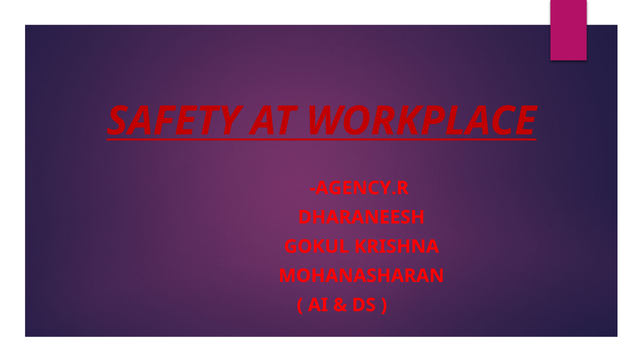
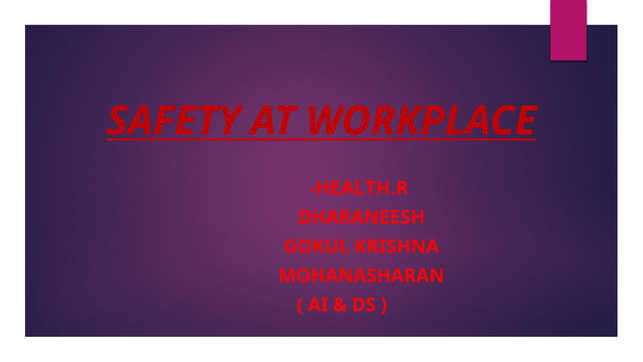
AGENCY.R: AGENCY.R -> HEALTH.R (359, 188)
